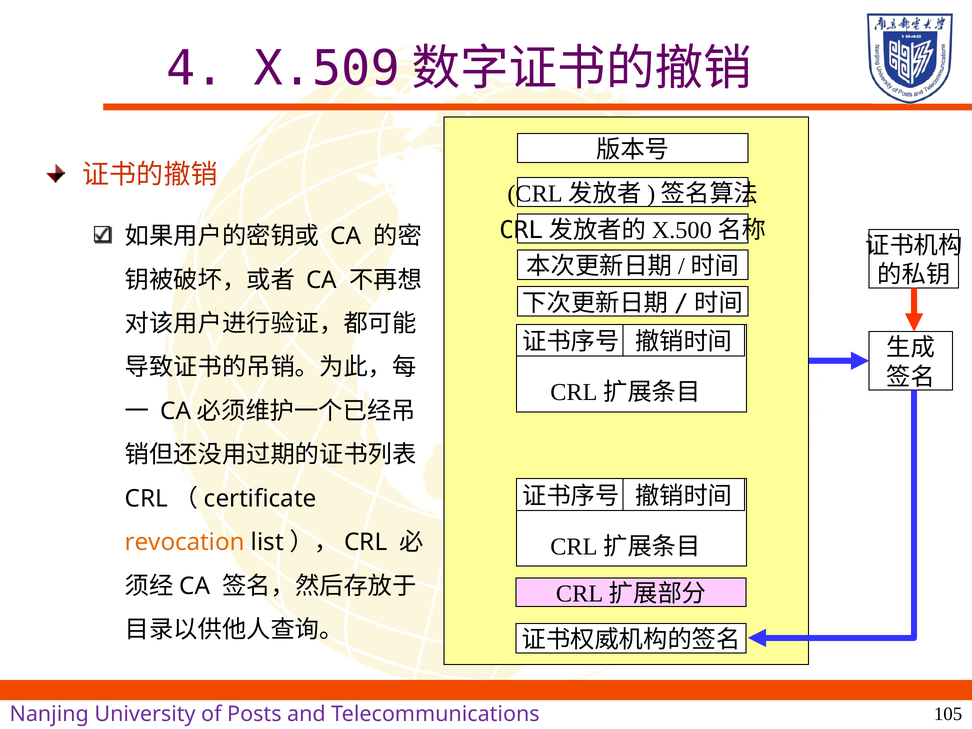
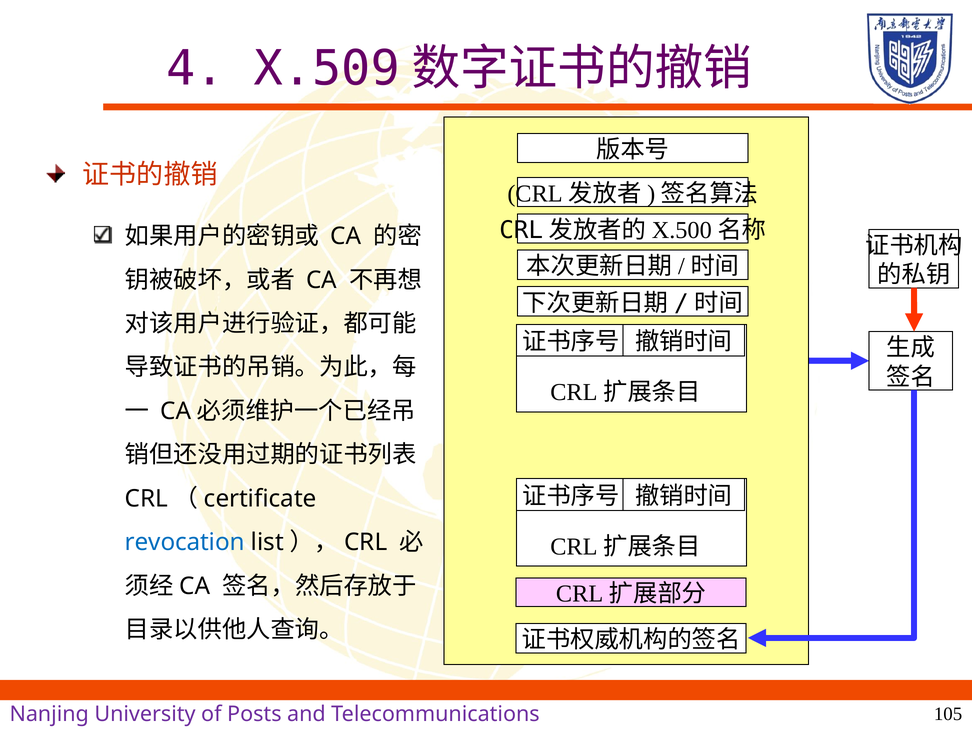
revocation colour: orange -> blue (185, 542)
